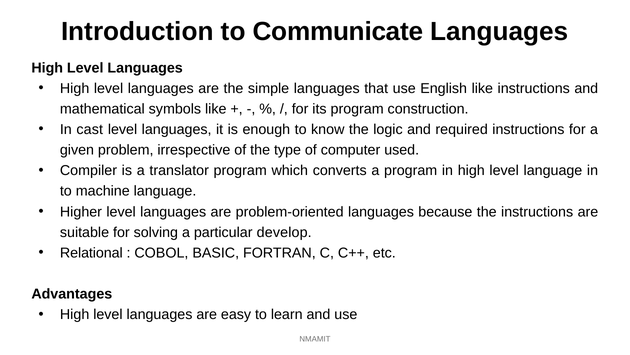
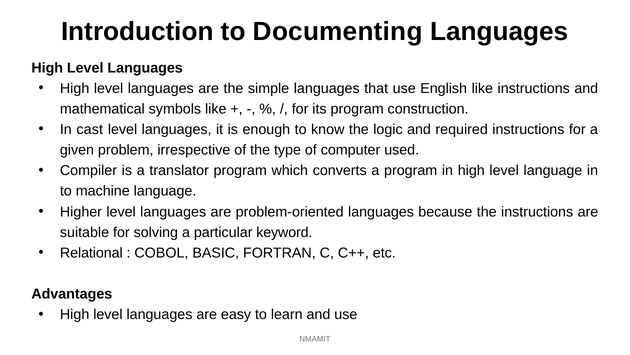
Communicate: Communicate -> Documenting (338, 32)
develop: develop -> keyword (284, 232)
